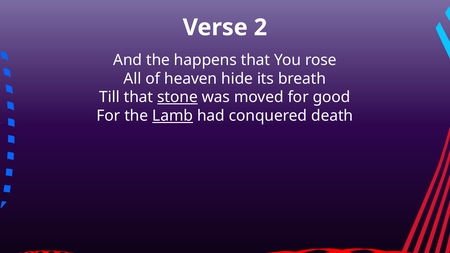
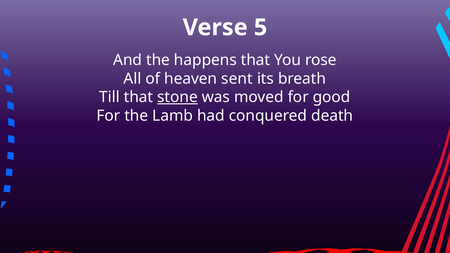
2: 2 -> 5 (260, 27)
hide: hide -> sent (237, 79)
Lamb underline: present -> none (173, 116)
